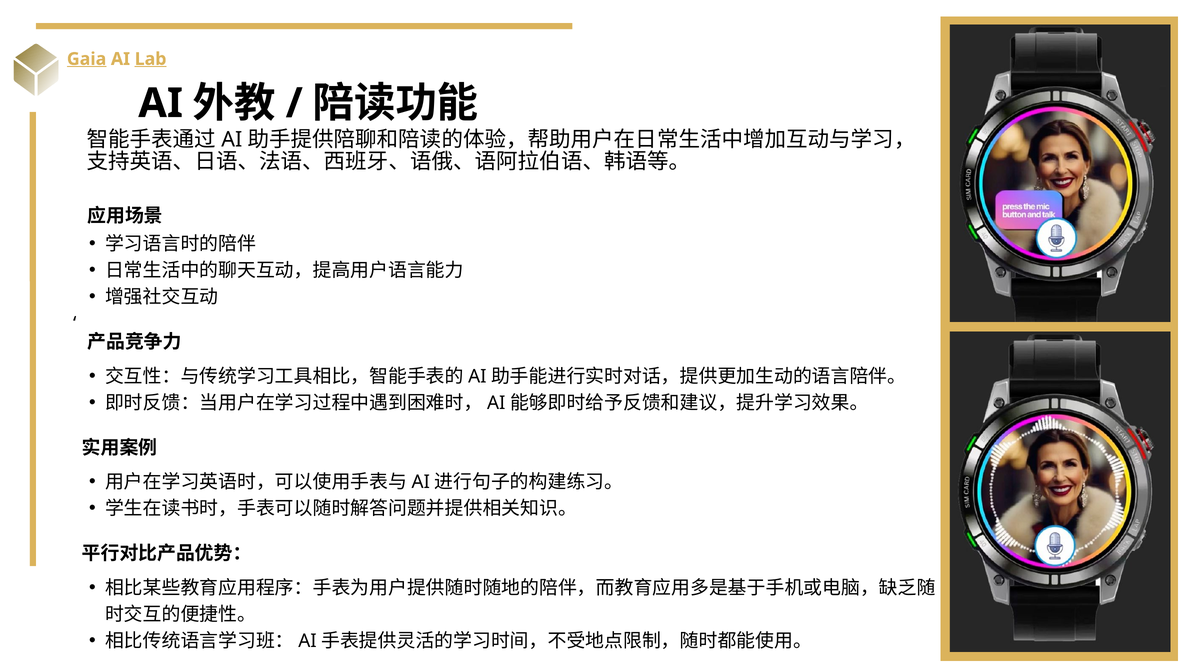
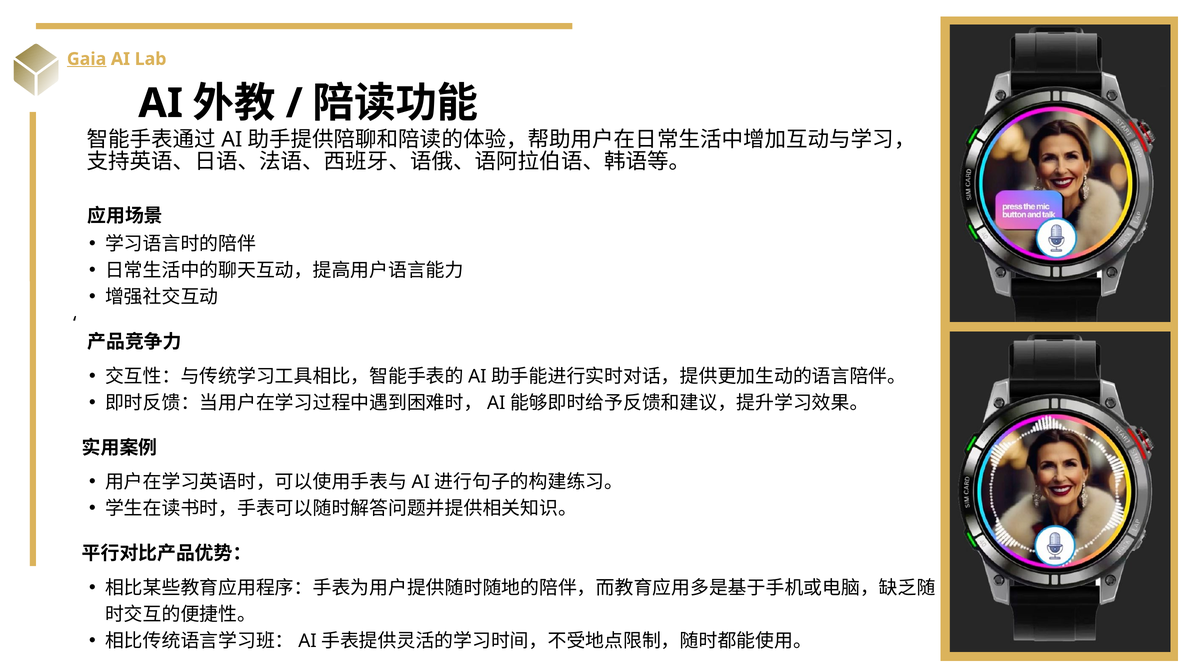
Lab underline: present -> none (151, 59)
